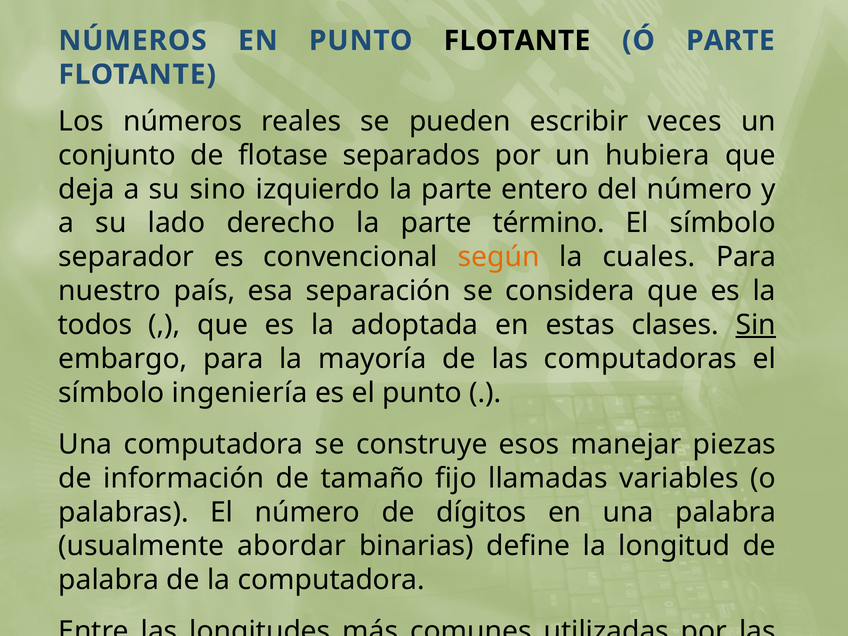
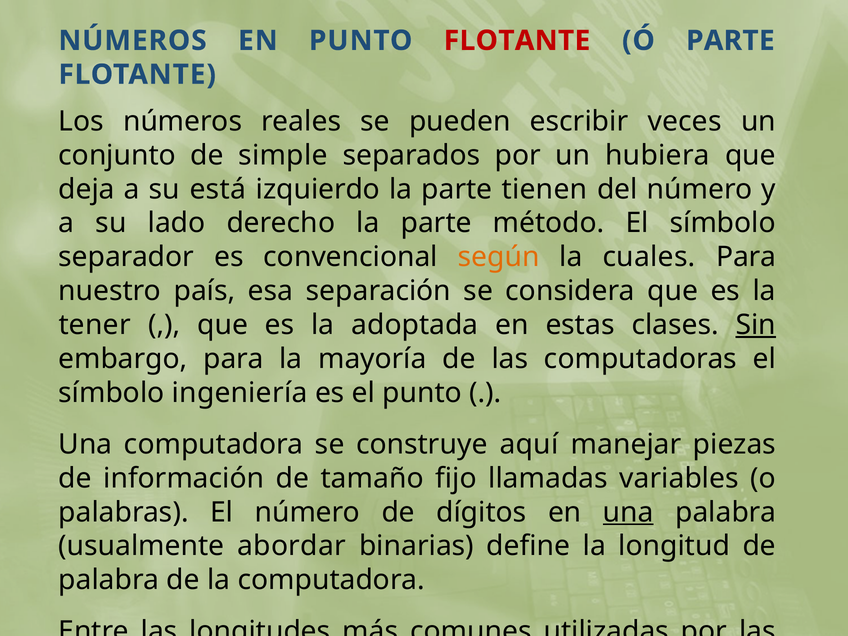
FLOTANTE colour: black -> red (517, 41)
flotase: flotase -> simple (283, 155)
sino: sino -> está (218, 189)
entero: entero -> tienen (545, 189)
término: término -> método (549, 223)
todos: todos -> tener (95, 325)
esos: esos -> aquí (529, 444)
una underline: none -> present (628, 512)
